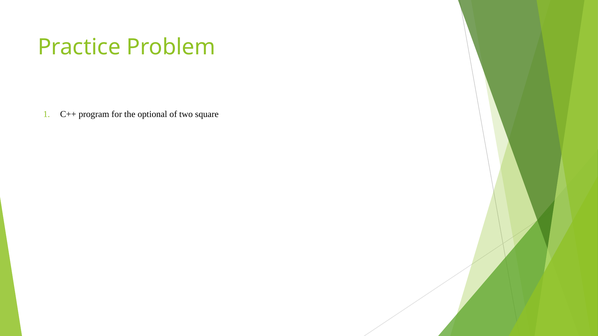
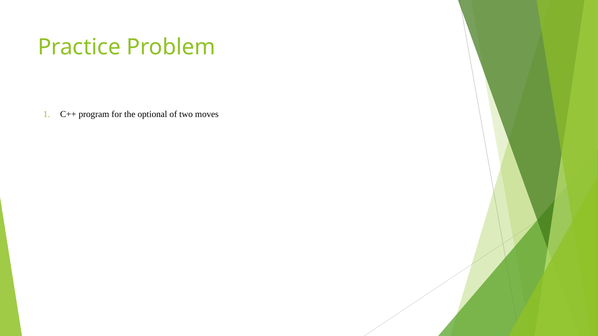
square: square -> moves (207, 114)
